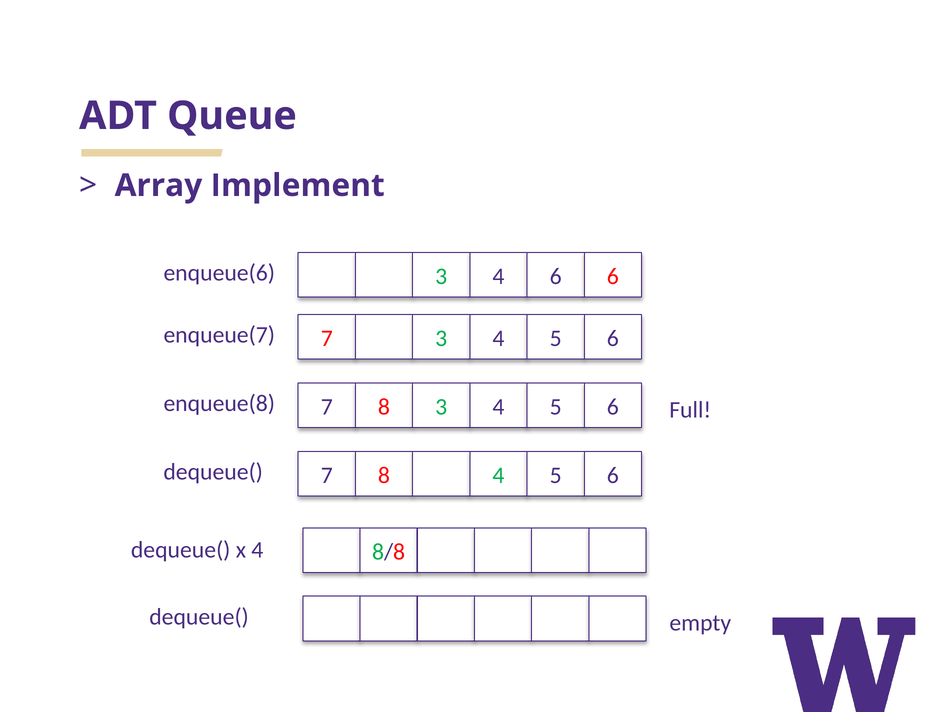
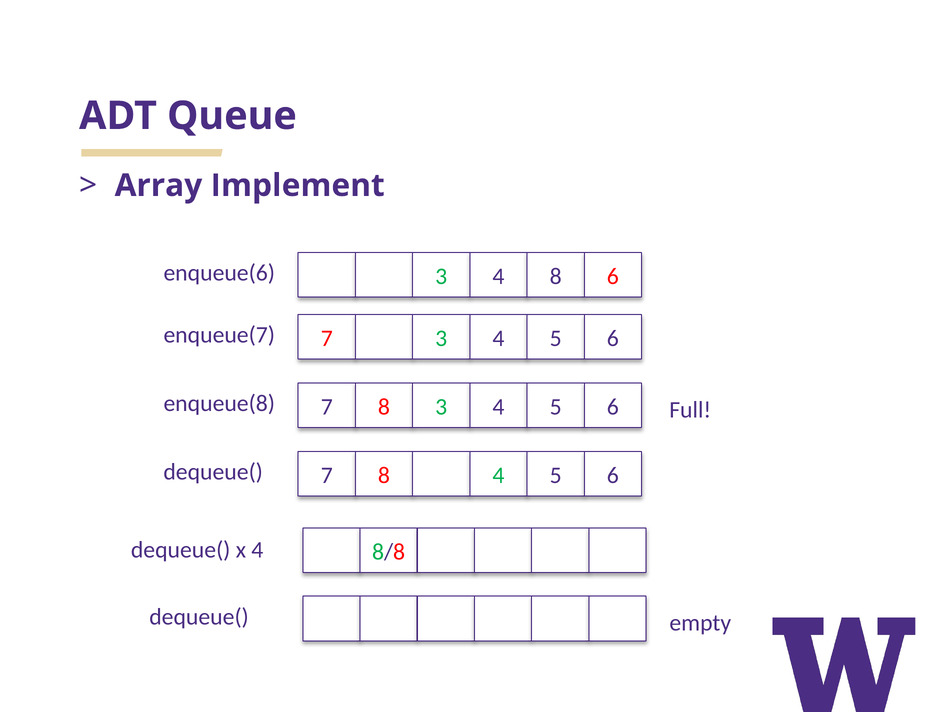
4 6: 6 -> 8 (556, 276)
